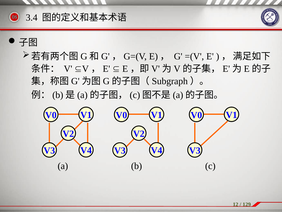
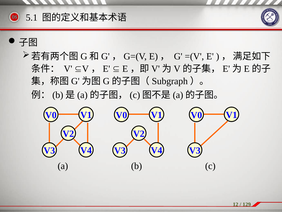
3.4: 3.4 -> 5.1 (32, 18)
